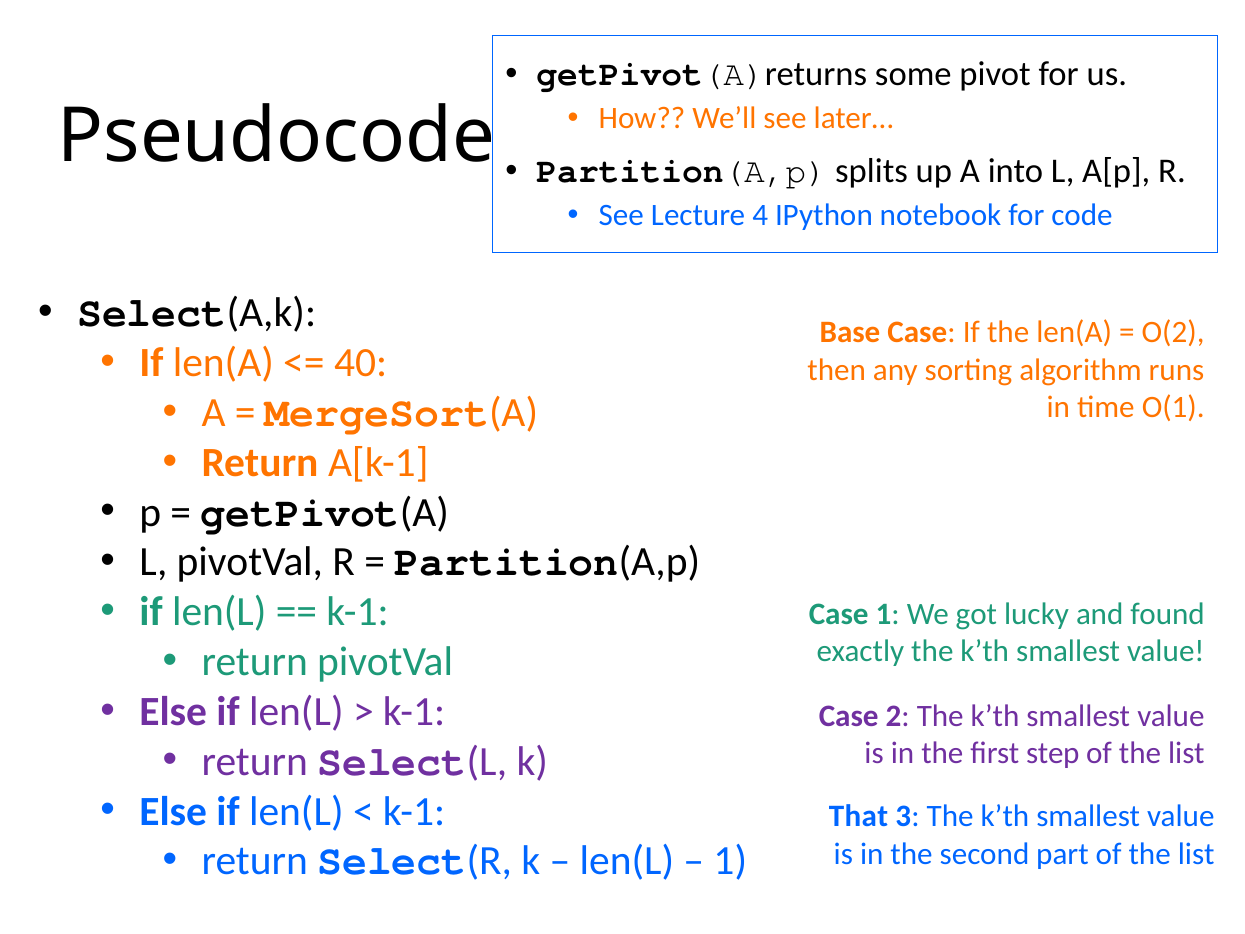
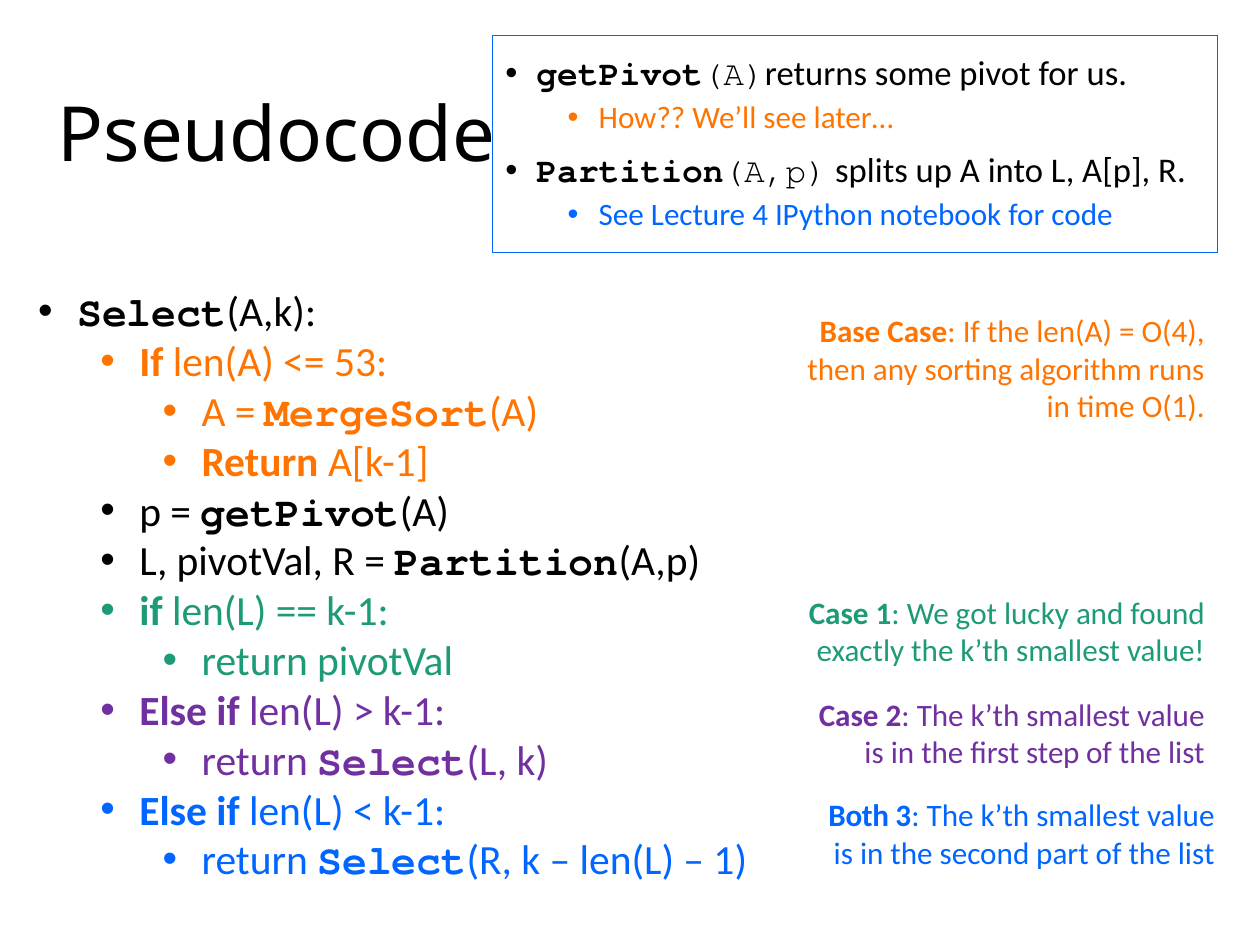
O(2: O(2 -> O(4 (1173, 332)
40: 40 -> 53 (361, 363)
That: That -> Both (859, 816)
